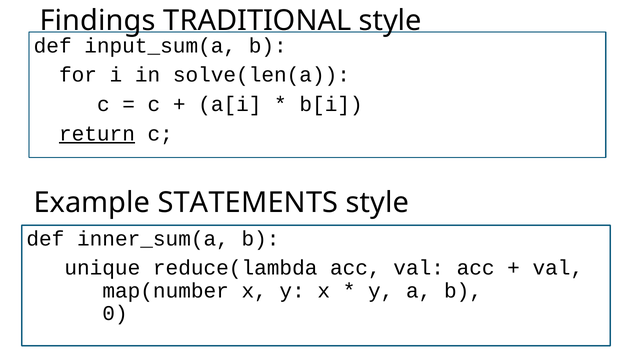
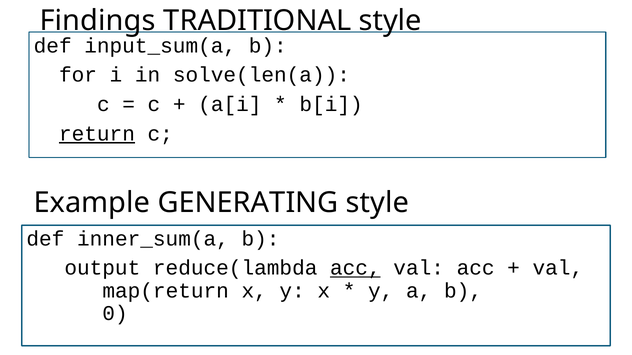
STATEMENTS: STATEMENTS -> GENERATING (248, 203)
unique: unique -> output (102, 268)
acc underline: none -> present (355, 268)
map(number: map(number -> map(return (166, 291)
